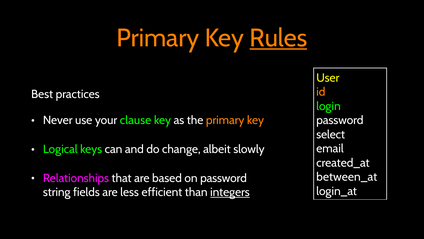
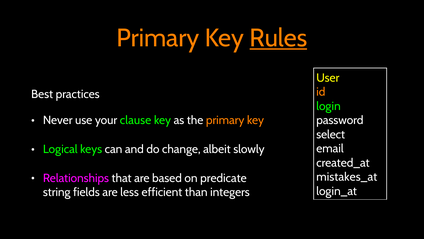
between_at: between_at -> mistakes_at (347, 177)
on password: password -> predicate (223, 178)
integers underline: present -> none (230, 192)
